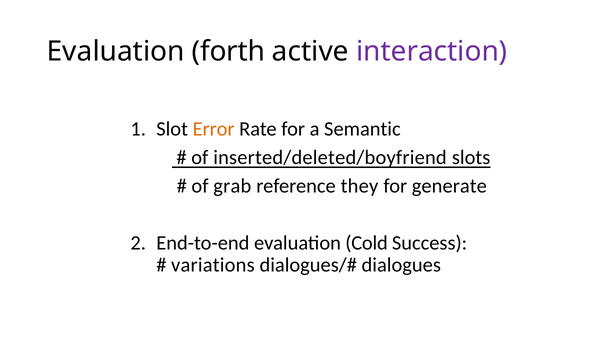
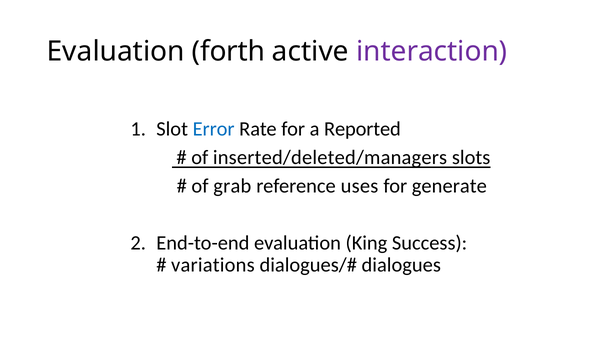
Error colour: orange -> blue (214, 129)
Semantic: Semantic -> Reported (362, 129)
inserted/deleted/boyfriend: inserted/deleted/boyfriend -> inserted/deleted/managers (330, 158)
they: they -> uses (360, 186)
Cold: Cold -> King (366, 243)
